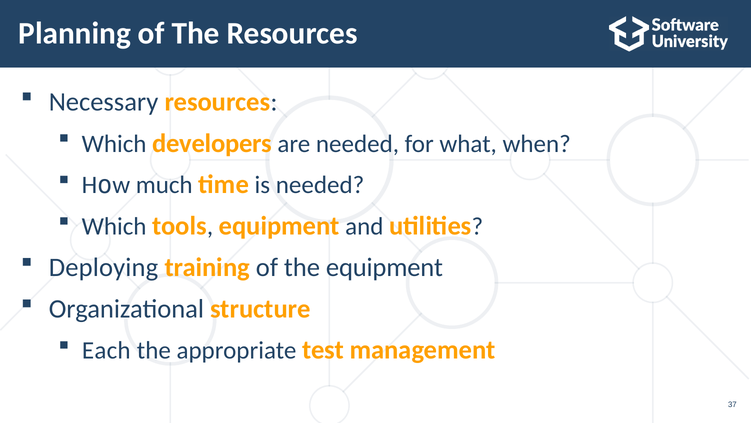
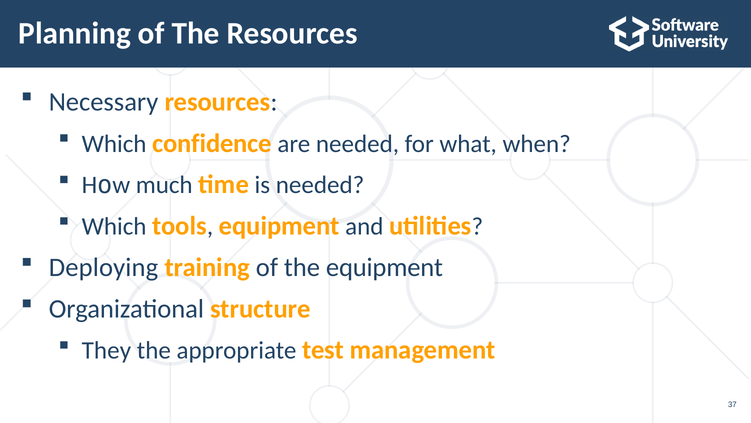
developers: developers -> confidence (212, 143)
Each: Each -> They (106, 350)
